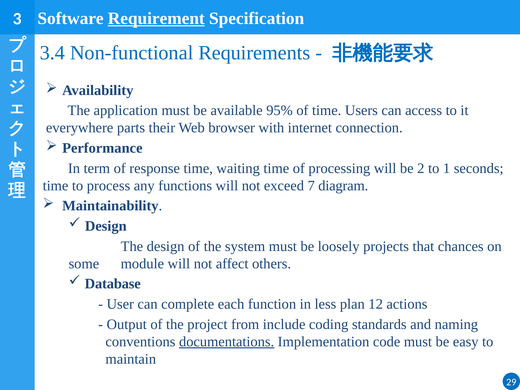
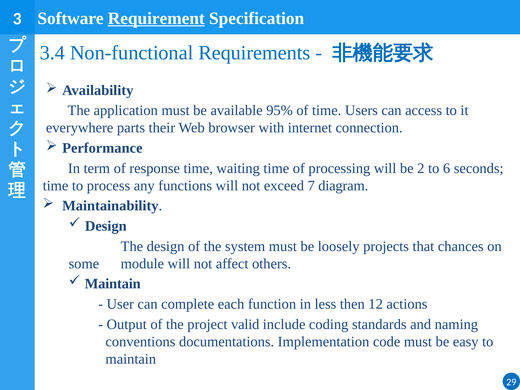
1: 1 -> 6 (447, 168)
Database: Database -> Maintain (113, 284)
plan: plan -> then (352, 304)
from: from -> valid (245, 324)
documentations underline: present -> none (227, 342)
